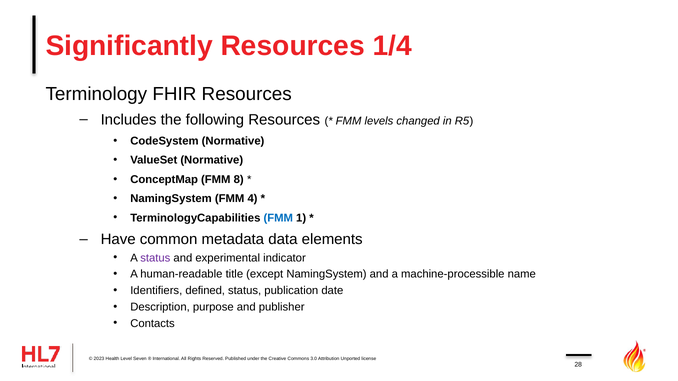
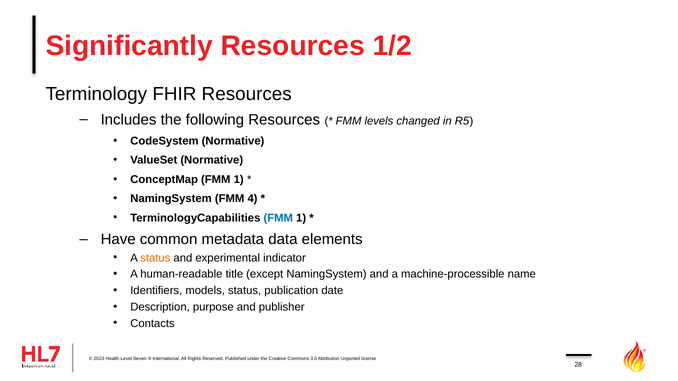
1/4: 1/4 -> 1/2 (392, 46)
ConceptMap FMM 8: 8 -> 1 (239, 180)
status colour: purple -> orange (155, 258)
defined: defined -> models (205, 291)
